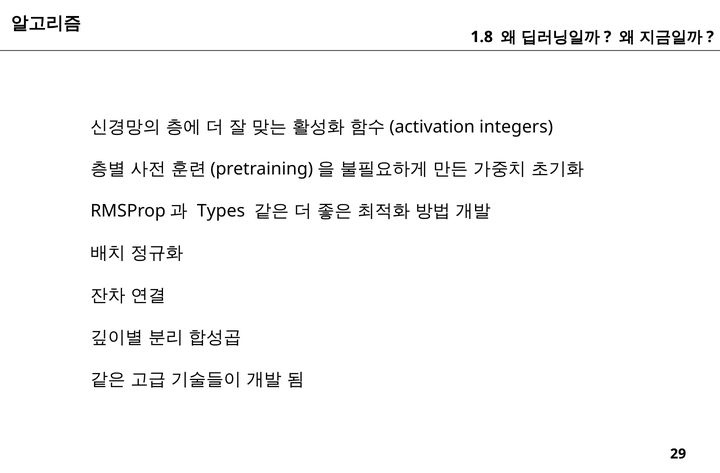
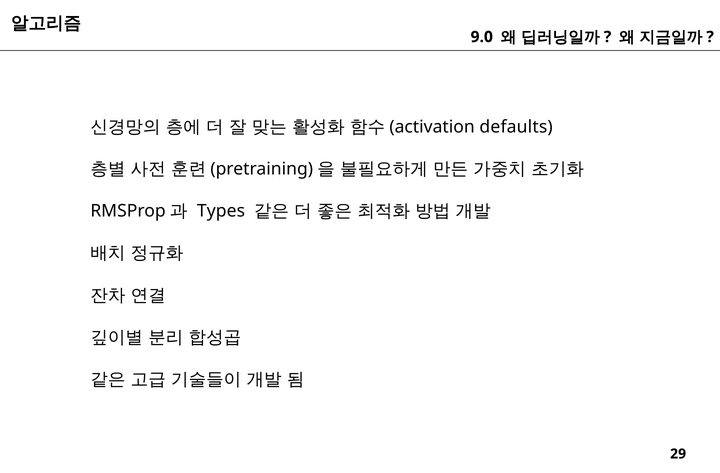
1.8: 1.8 -> 9.0 (482, 37)
integers: integers -> defaults (516, 127)
